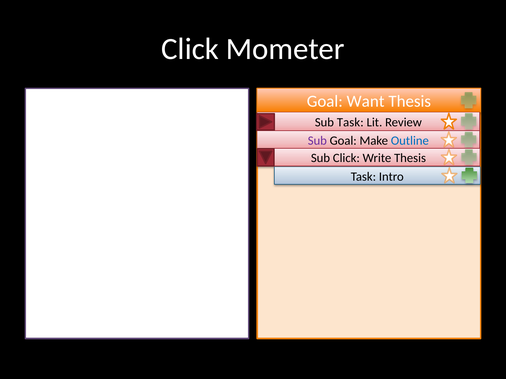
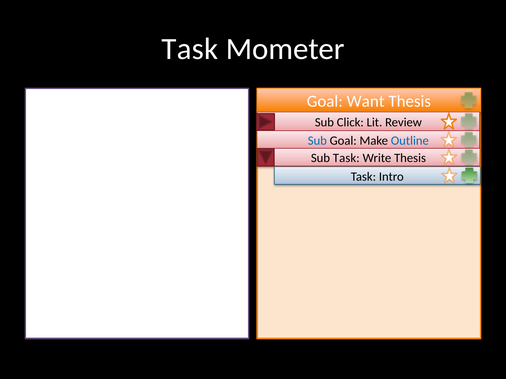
Click: Click -> Task (190, 49)
Sub Task: Task -> Click (350, 122)
Sub colour: purple -> blue (317, 141)
Sub Click: Click -> Task (346, 158)
